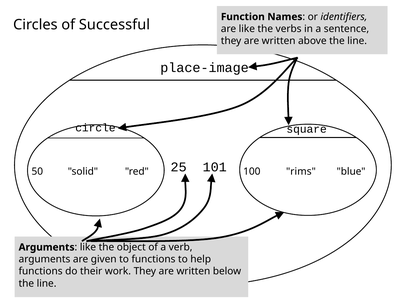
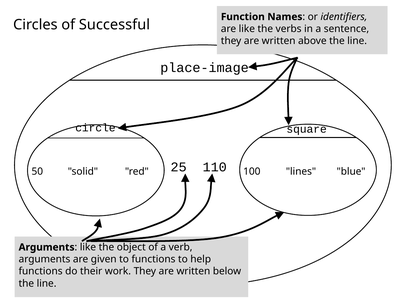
101: 101 -> 110 (215, 167)
rims: rims -> lines (301, 172)
